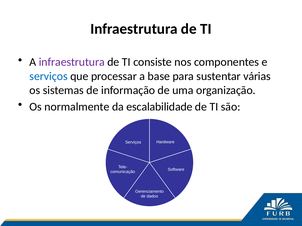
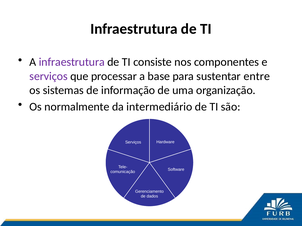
serviços colour: blue -> purple (49, 76)
várias: várias -> entre (257, 76)
escalabilidade: escalabilidade -> intermediário (159, 107)
